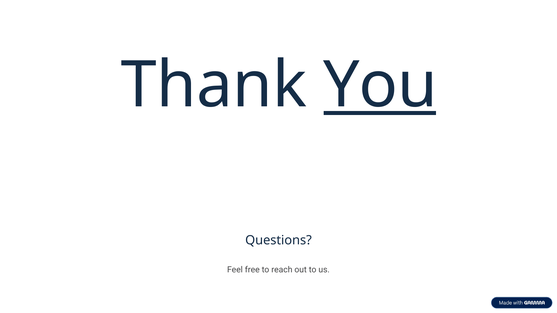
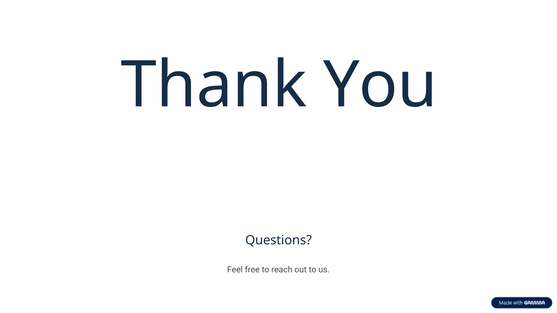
You underline: present -> none (380, 85)
